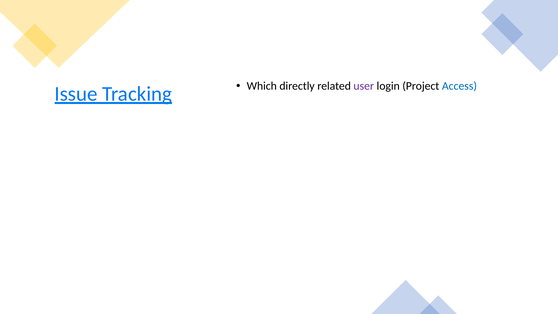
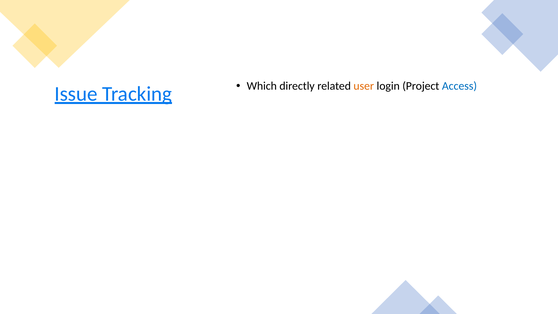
user colour: purple -> orange (364, 86)
